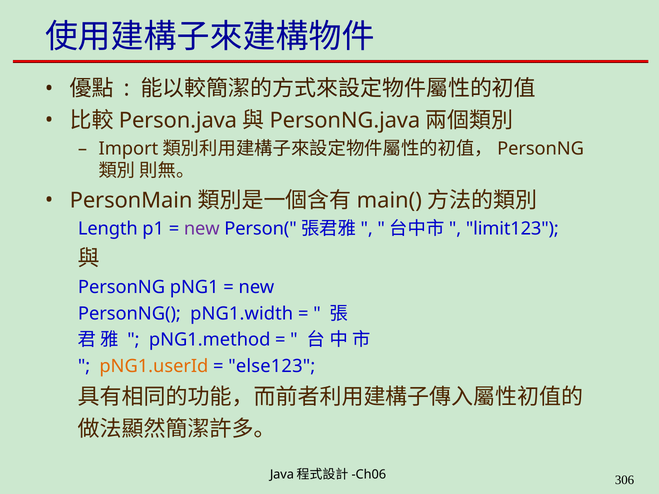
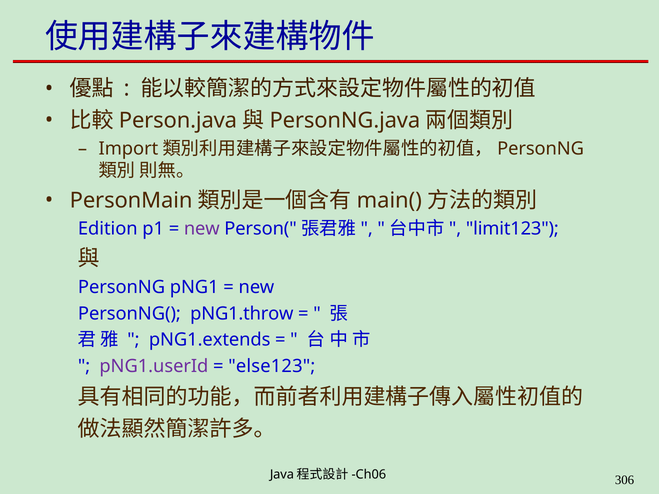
Length: Length -> Edition (108, 229)
pNG1.width: pNG1.width -> pNG1.throw (242, 314)
pNG1.method: pNG1.method -> pNG1.extends (210, 340)
pNG1.userId colour: orange -> purple (154, 366)
